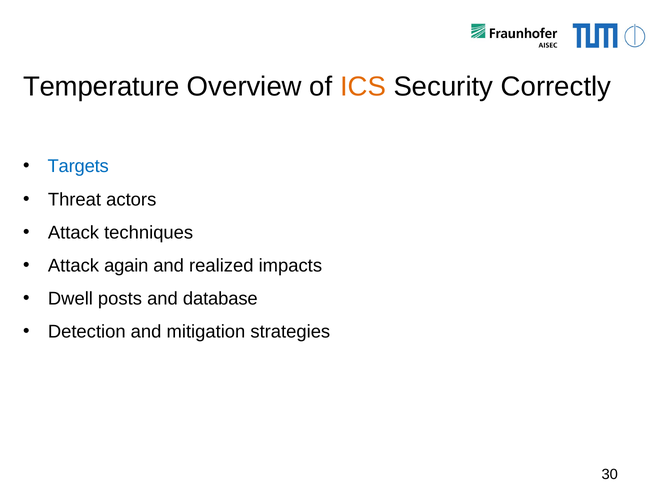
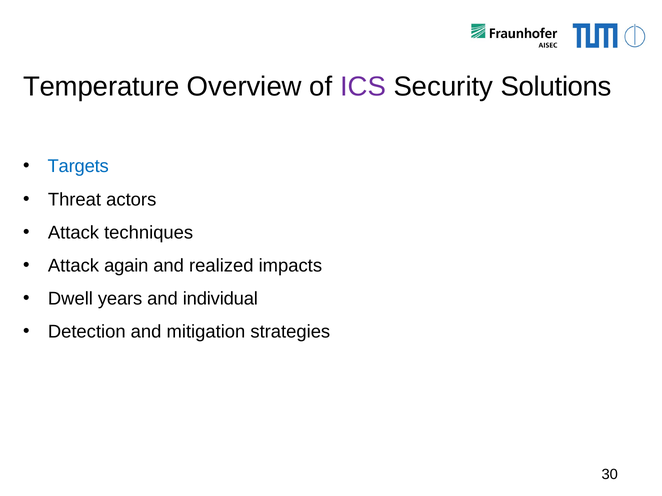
ICS colour: orange -> purple (363, 87)
Correctly: Correctly -> Solutions (556, 87)
posts: posts -> years (120, 299)
database: database -> individual (220, 299)
